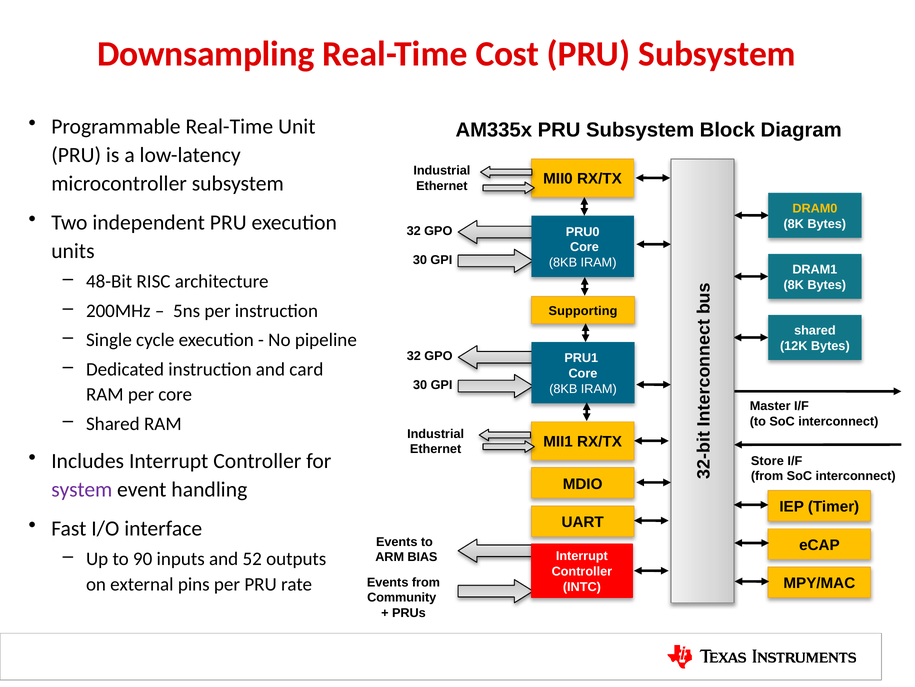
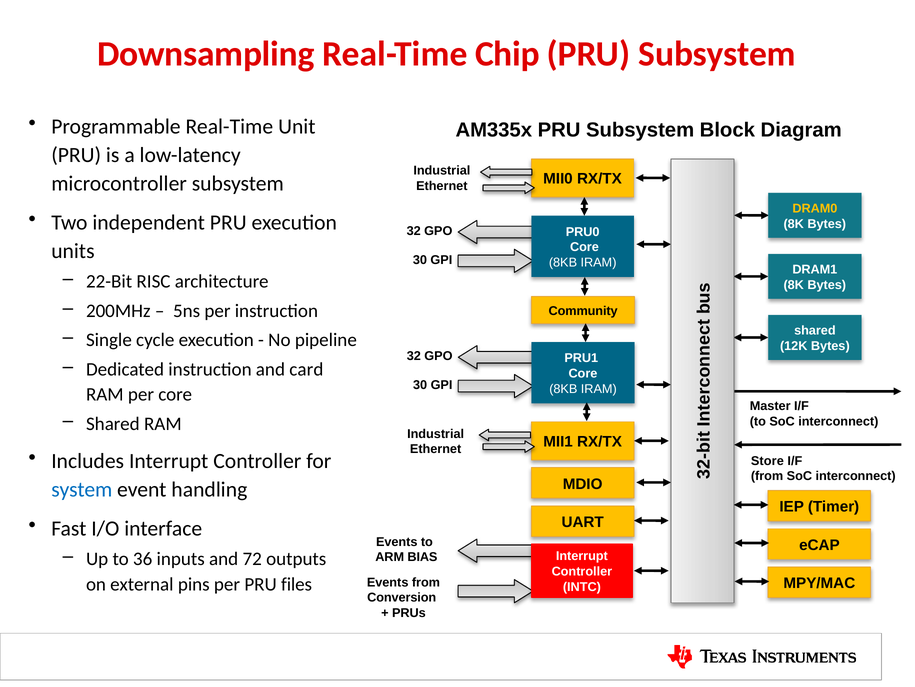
Cost: Cost -> Chip (507, 54)
48-Bit: 48-Bit -> 22-Bit (109, 281)
Supporting: Supporting -> Community (583, 311)
system colour: purple -> blue (82, 489)
90: 90 -> 36 (143, 559)
52: 52 -> 72 (252, 559)
rate: rate -> files (297, 584)
Community: Community -> Conversion (402, 597)
